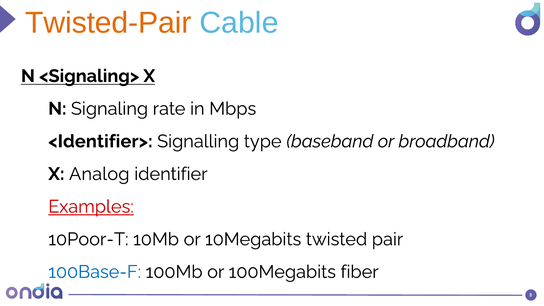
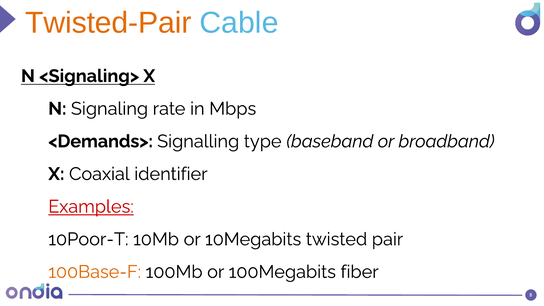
<Identifier>: <Identifier> -> <Demands> (101, 141)
Analog: Analog -> Coaxial (99, 174)
100Base-F colour: blue -> orange (95, 272)
